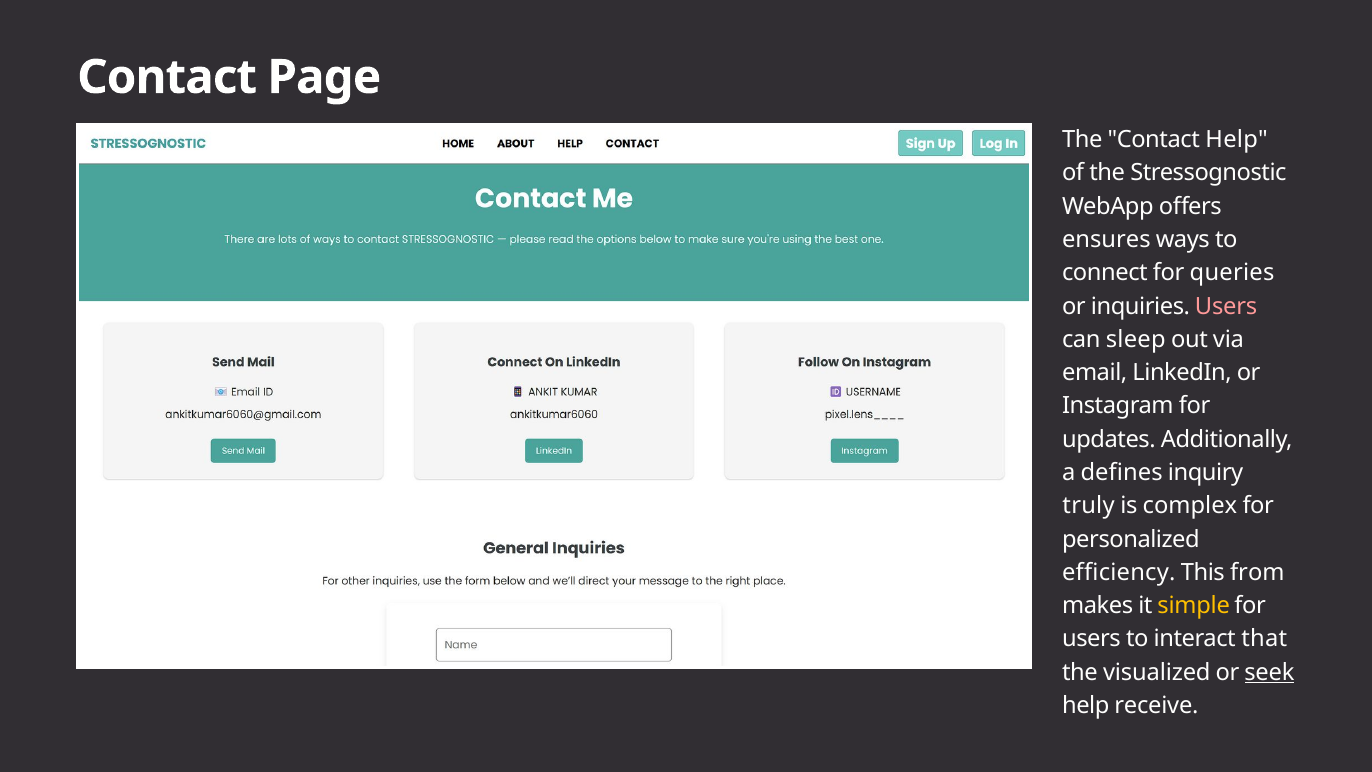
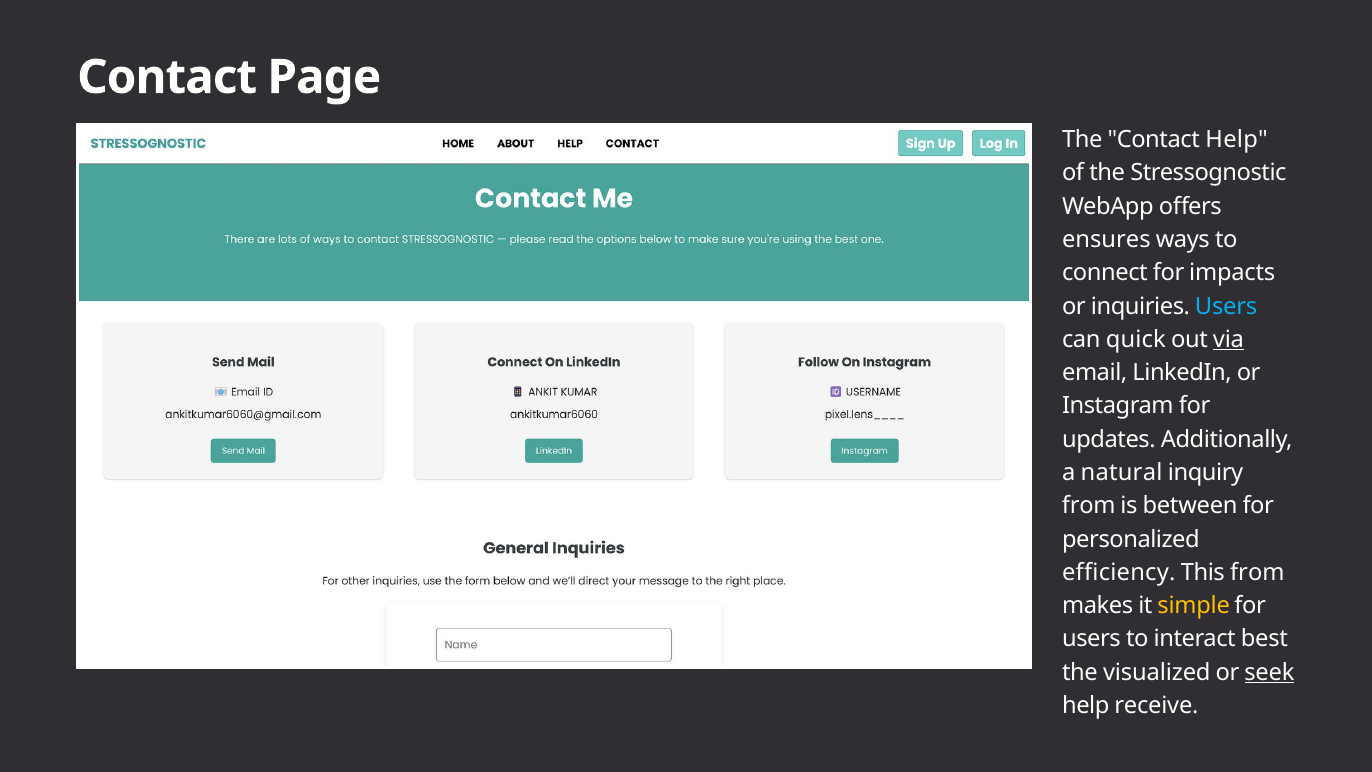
queries: queries -> impacts (1232, 273)
Users colour: pink -> light blue (1226, 306)
sleep: sleep -> quick (1136, 339)
via underline: none -> present (1228, 339)
defines: defines -> natural (1122, 472)
truly: truly -> from (1089, 506)
complex: complex -> between (1190, 506)
that: that -> best (1264, 639)
